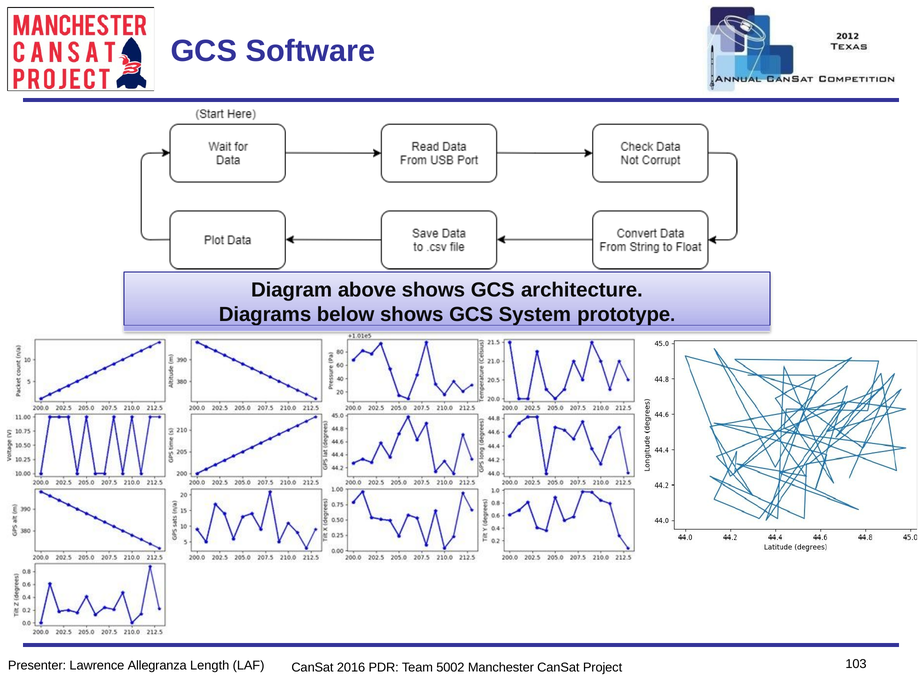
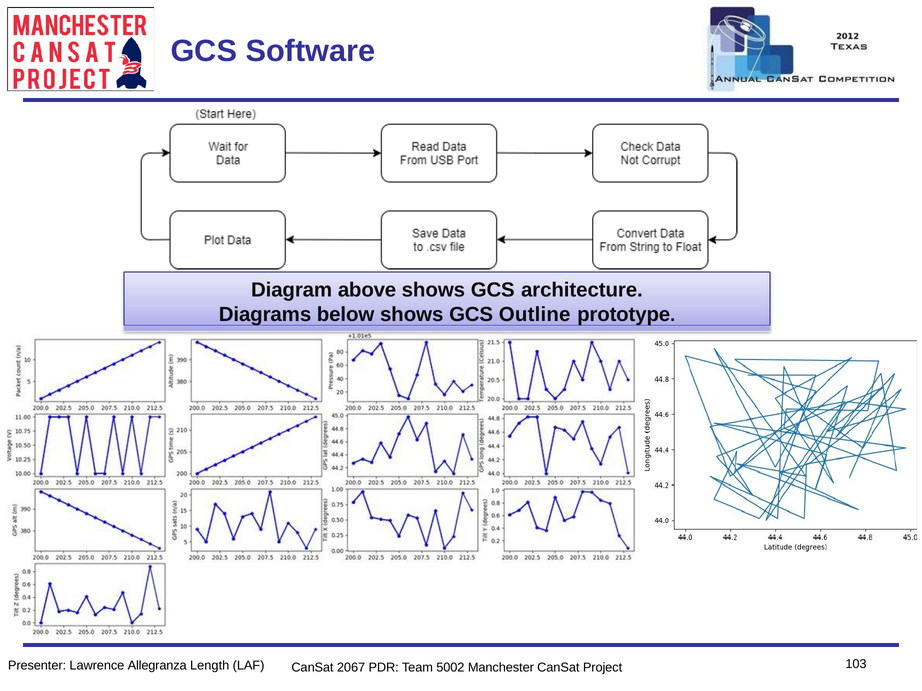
System: System -> Outline (535, 315)
2016: 2016 -> 2067 (351, 668)
